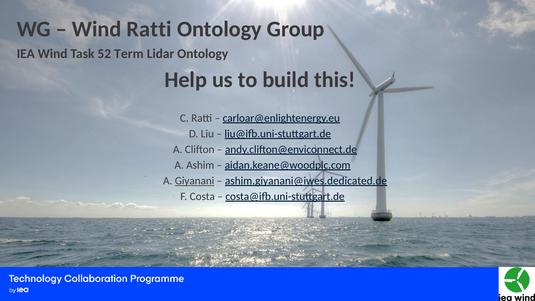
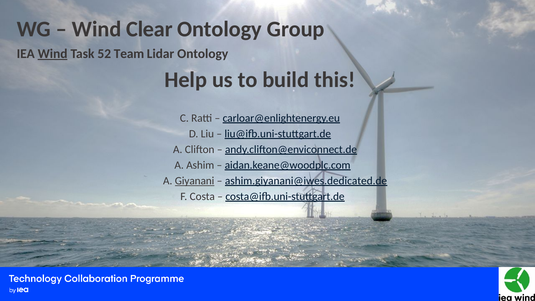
Wind Ratti: Ratti -> Clear (149, 29)
Wind underline: none -> present (53, 54)
Term: Term -> Team (129, 54)
